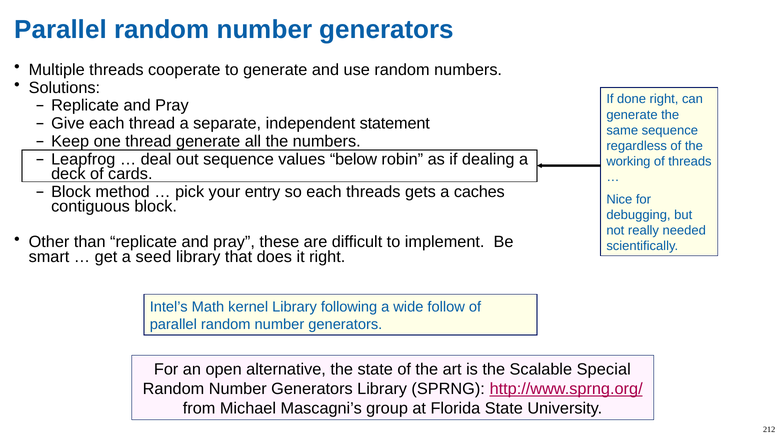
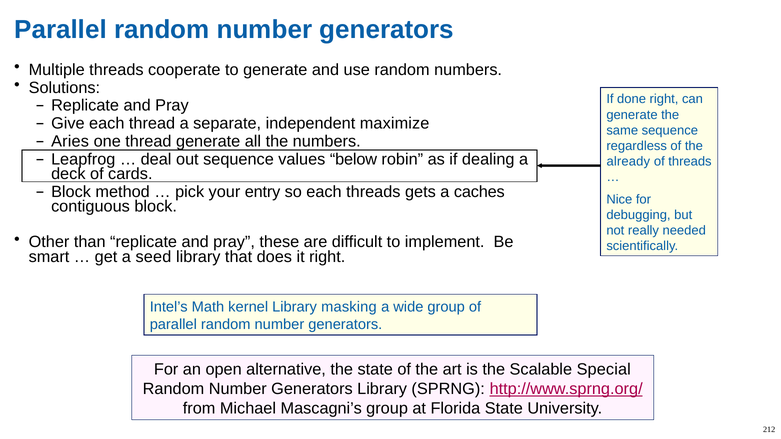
statement: statement -> maximize (395, 123)
Keep: Keep -> Aries (70, 141)
working: working -> already (628, 162)
following: following -> masking (349, 307)
wide follow: follow -> group (446, 307)
